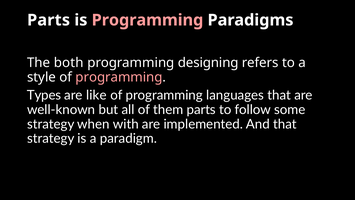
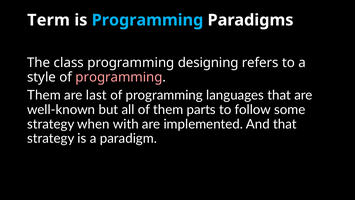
Parts: Parts -> Term (49, 20)
Programming colour: pink -> light blue (147, 20)
both: both -> class (69, 63)
Types: Types -> Them (44, 95)
like: like -> last (96, 95)
